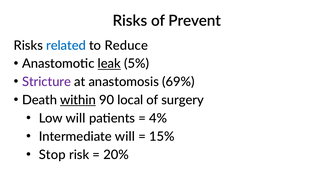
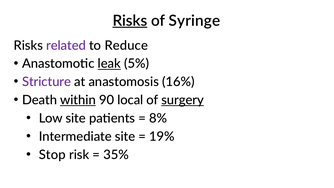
Risks underline: none -> present (130, 21)
Prevent: Prevent -> Syringe (194, 21)
related colour: blue -> purple (66, 45)
69%: 69% -> 16% (178, 82)
surgery underline: none -> present (183, 100)
Low will: will -> site (76, 118)
4%: 4% -> 8% (158, 118)
Intermediate will: will -> site (125, 136)
15%: 15% -> 19% (162, 136)
20%: 20% -> 35% (116, 155)
